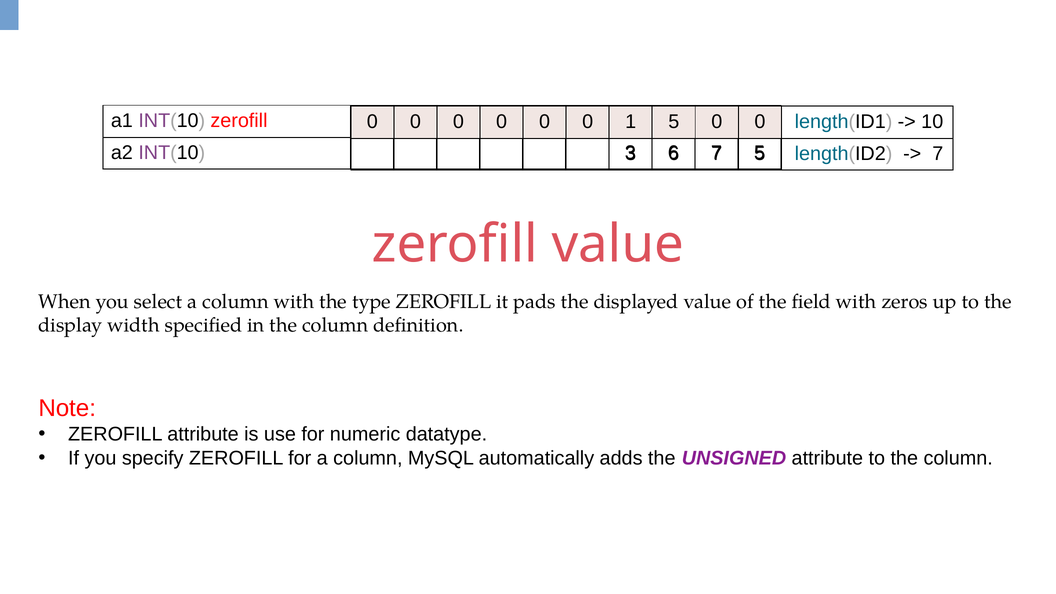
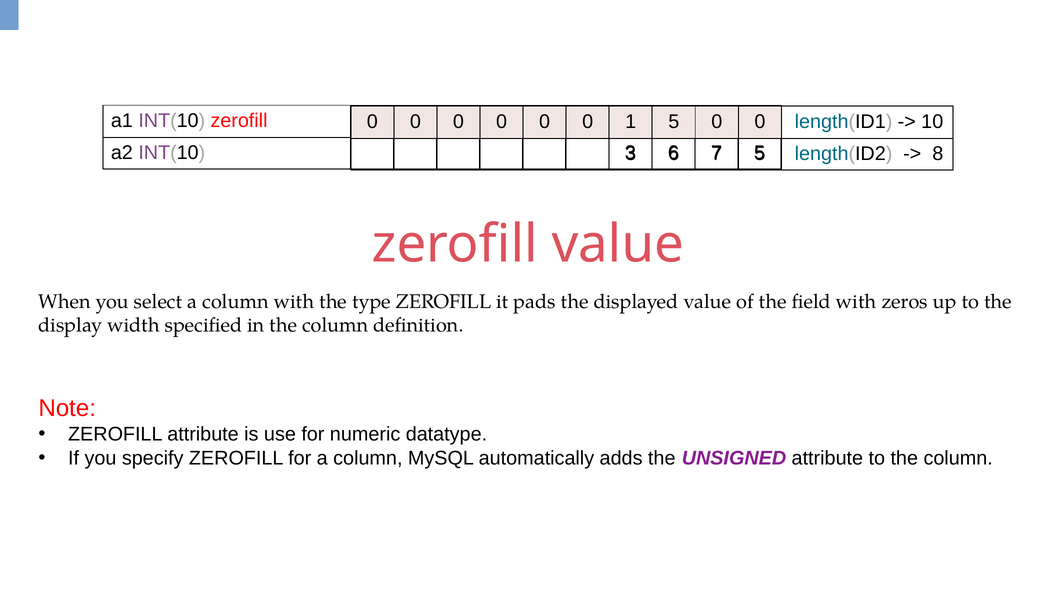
7: 7 -> 8 (938, 154)
